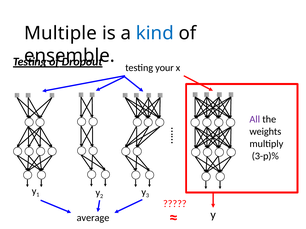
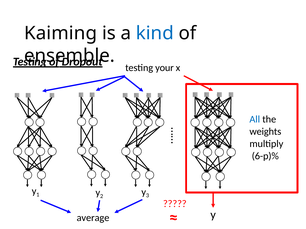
Multiple: Multiple -> Kaiming (61, 33)
All colour: purple -> blue (255, 120)
3-p)%: 3-p)% -> 6-p)% (265, 156)
